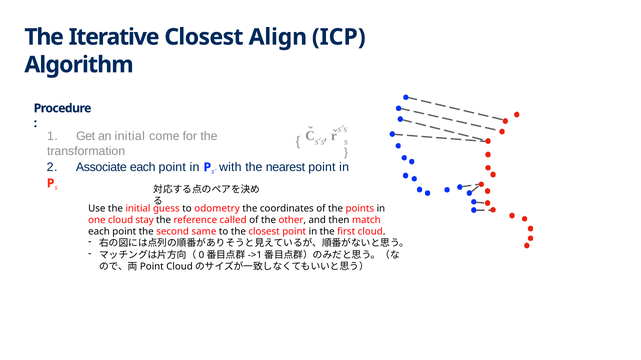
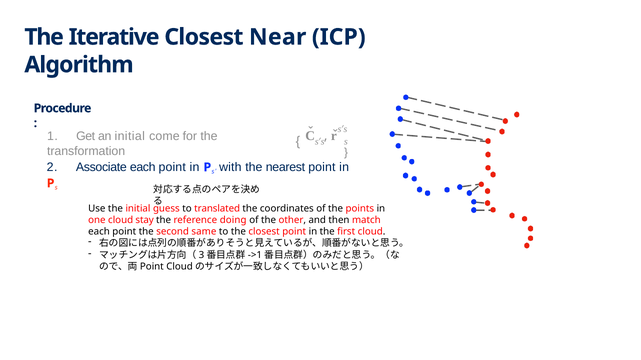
Align: Align -> Near (278, 37)
odometry: odometry -> translated (217, 209)
called: called -> doing (233, 220)
0: 0 -> 3 (201, 255)
